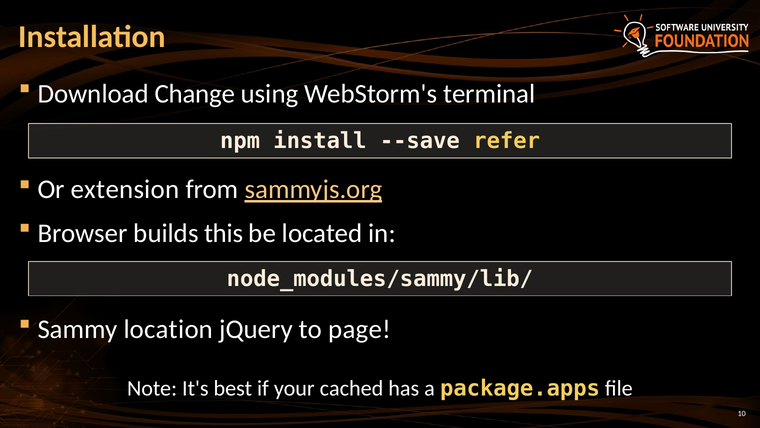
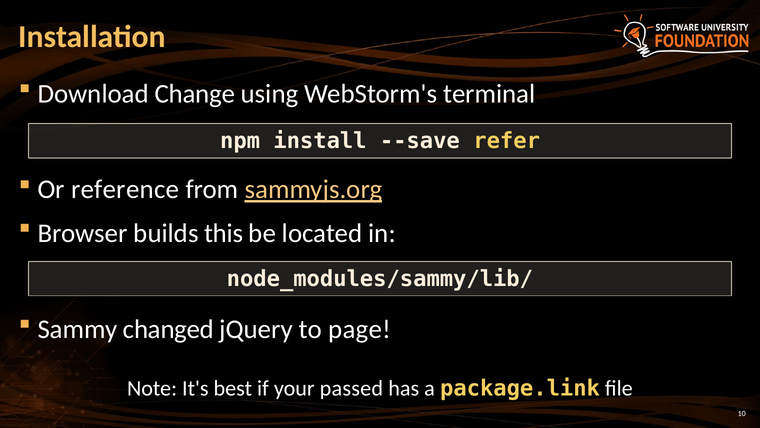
extension: extension -> reference (125, 189)
location: location -> changed (169, 329)
cached: cached -> passed (351, 388)
package.apps: package.apps -> package.link (520, 388)
